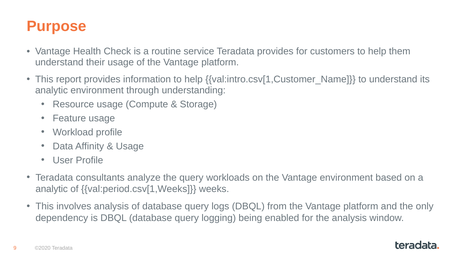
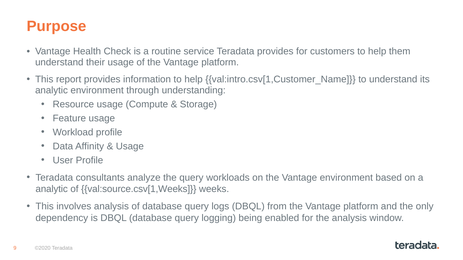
val:period.csv[1,Weeks: val:period.csv[1,Weeks -> val:source.csv[1,Weeks (139, 189)
